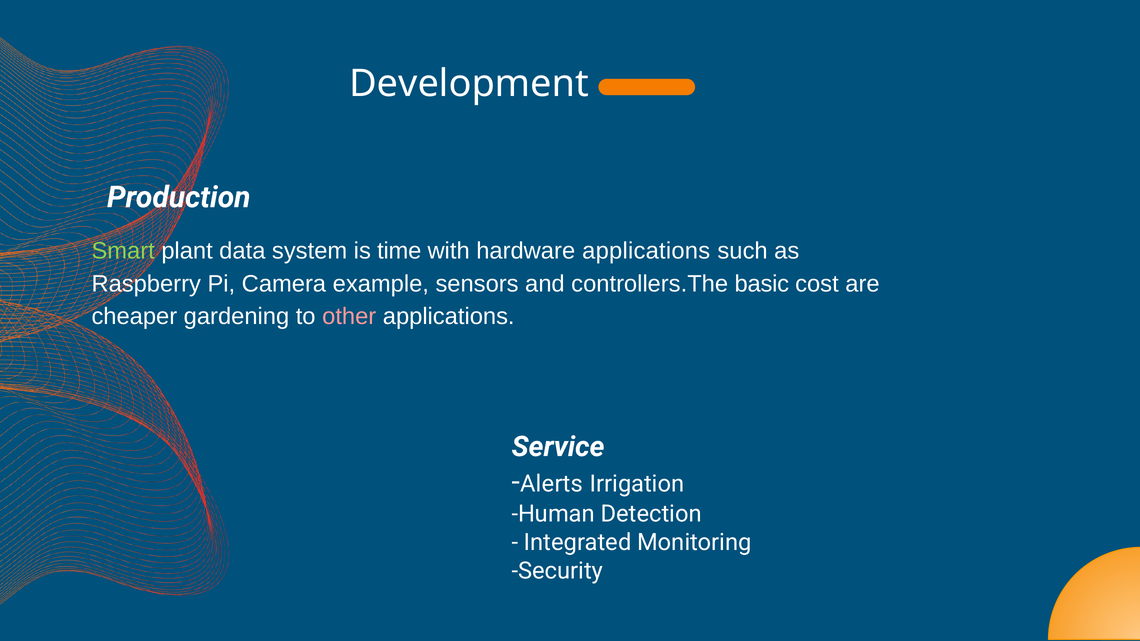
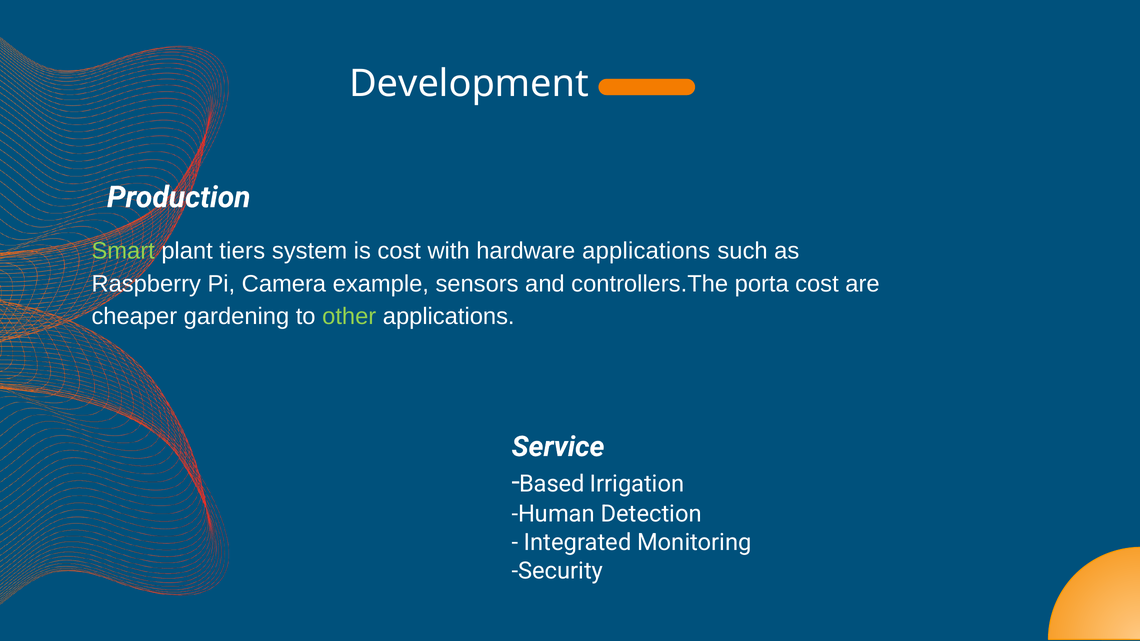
data: data -> tiers (242, 251)
is time: time -> cost (399, 251)
basic: basic -> porta (762, 284)
other colour: pink -> light green (349, 317)
Alerts: Alerts -> Based (552, 484)
